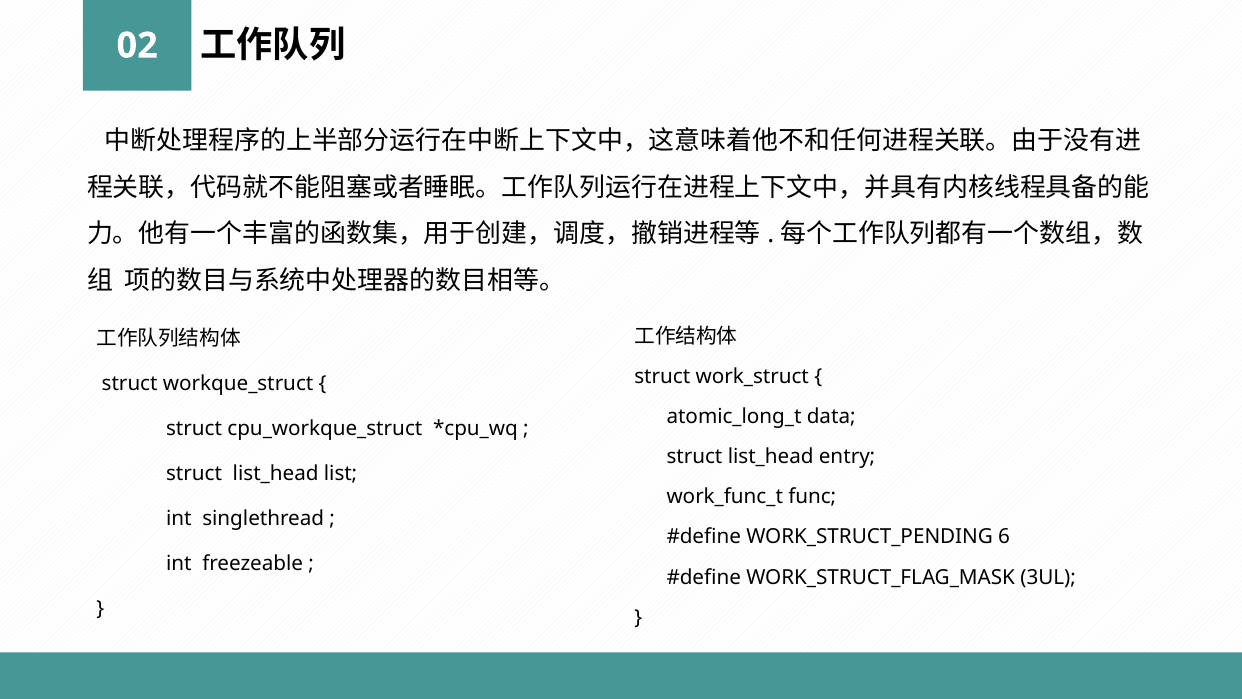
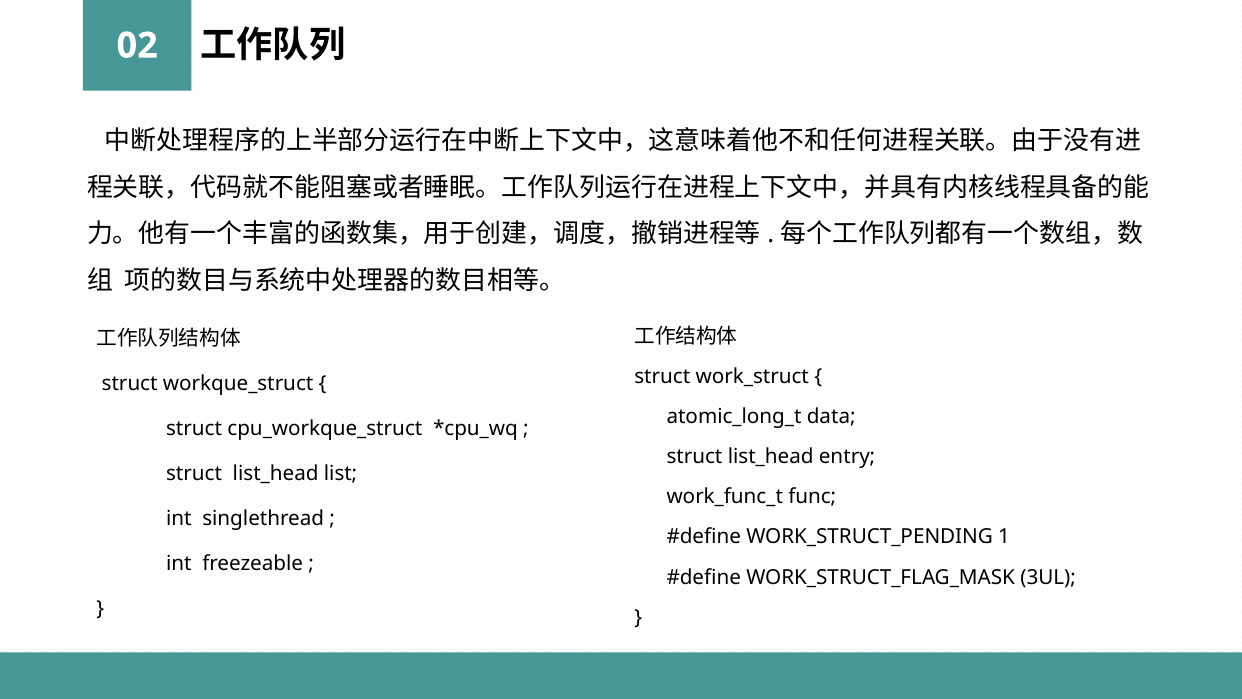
6: 6 -> 1 (1004, 537)
